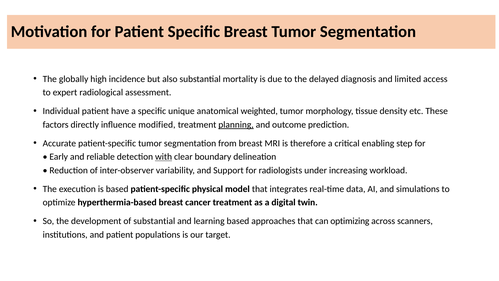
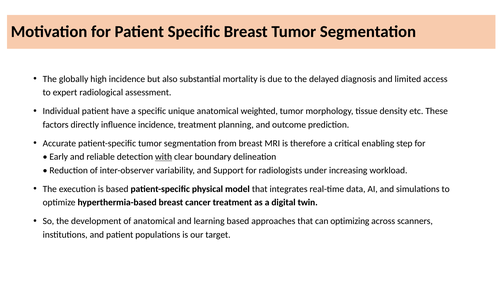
influence modified: modified -> incidence (157, 124)
planning underline: present -> none (236, 124)
of substantial: substantial -> anatomical (154, 221)
